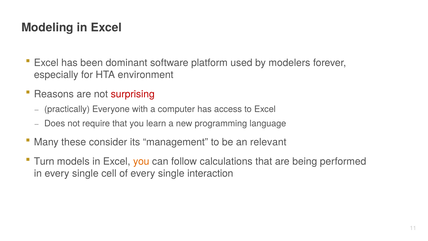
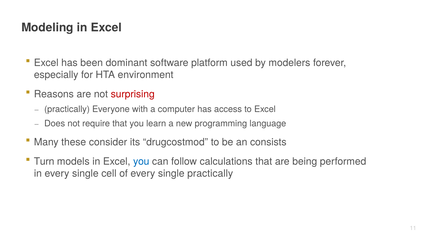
management: management -> drugcostmod (175, 142)
relevant: relevant -> consists (268, 142)
you colour: orange -> blue (141, 161)
single interaction: interaction -> practically (210, 173)
